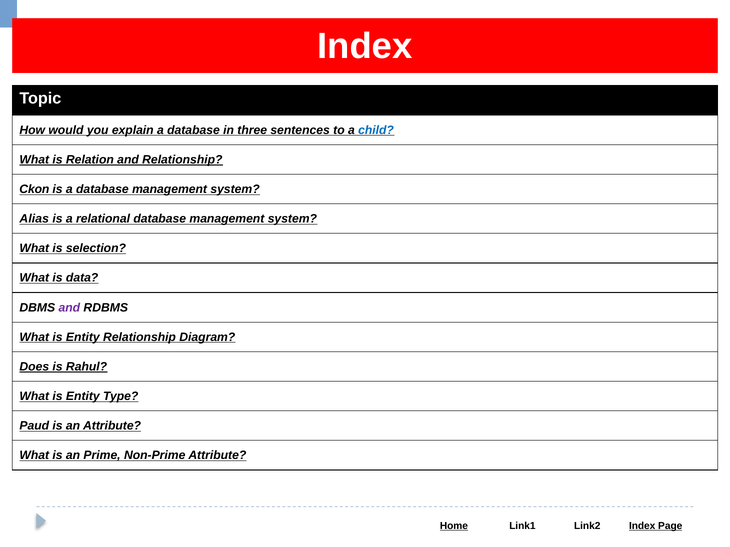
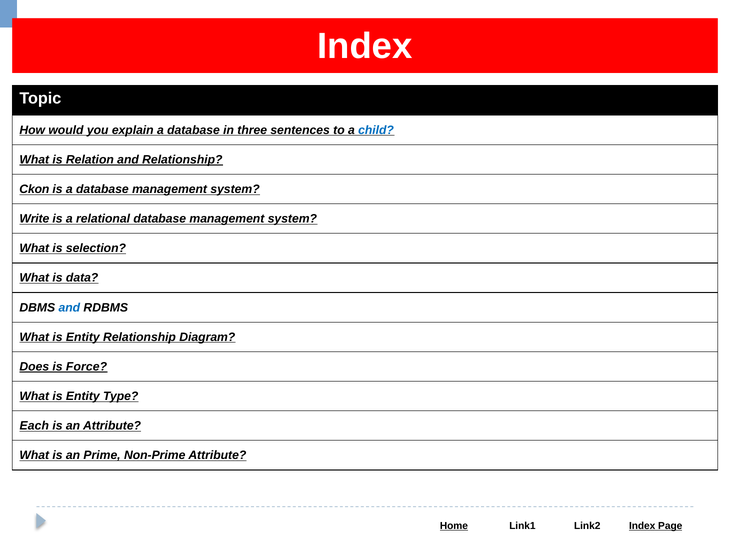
Alias: Alias -> Write (34, 219)
and colour: purple -> blue (69, 308)
Rahul: Rahul -> Force (87, 367)
Paud: Paud -> Each (34, 426)
